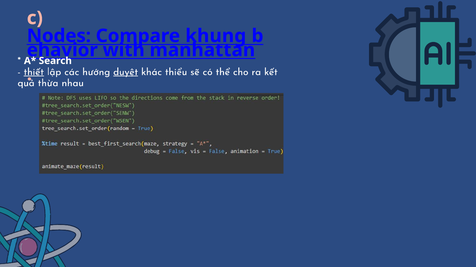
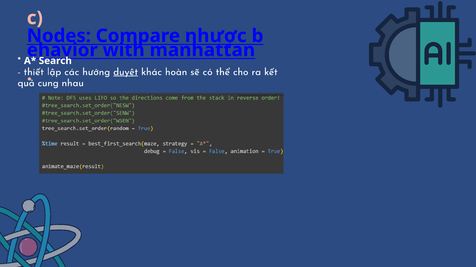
khung: khung -> nhược (216, 36)
thiết underline: present -> none (34, 72)
thiểu: thiểu -> hoàn (176, 72)
thừa: thừa -> cung (48, 83)
